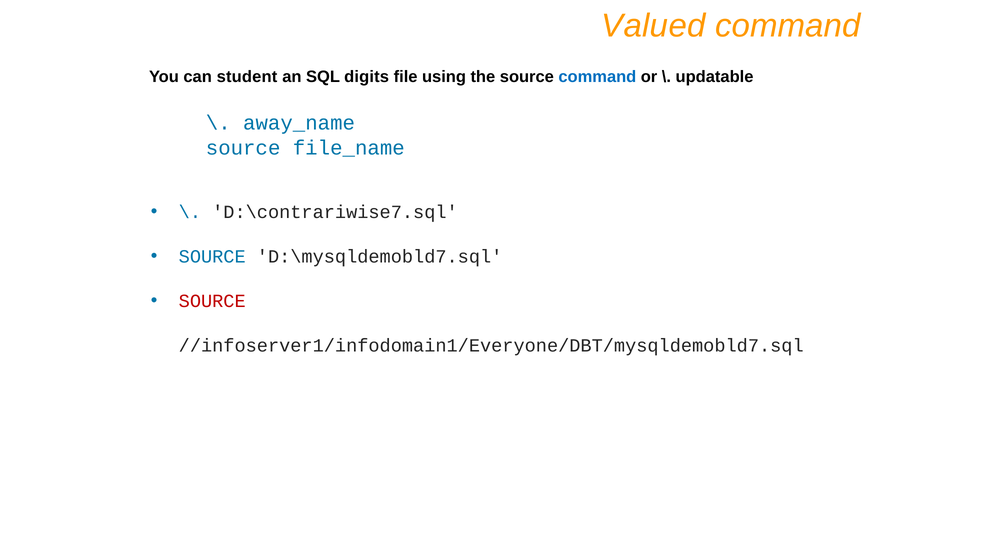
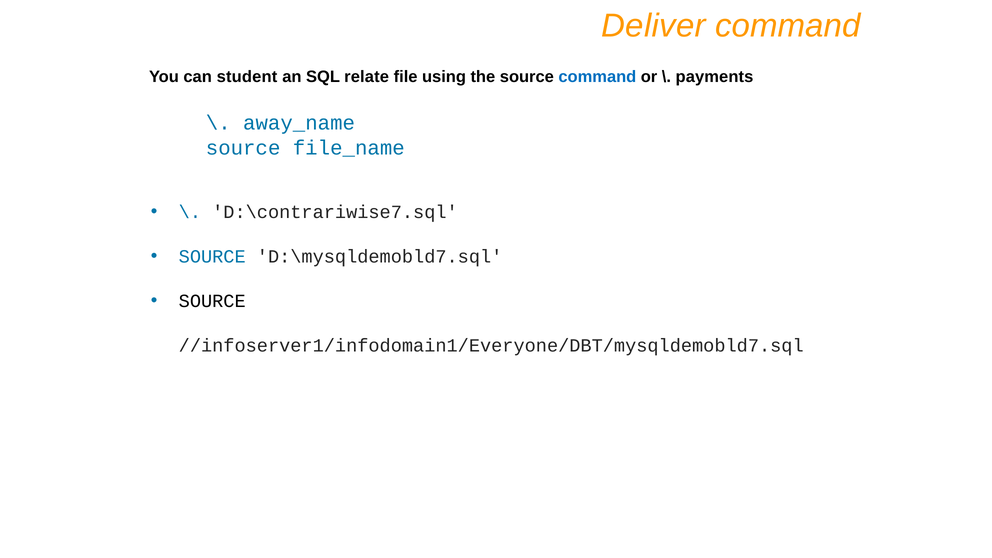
Valued: Valued -> Deliver (654, 26)
digits: digits -> relate (367, 77)
updatable: updatable -> payments (714, 77)
SOURCE colour: red -> black (212, 301)
